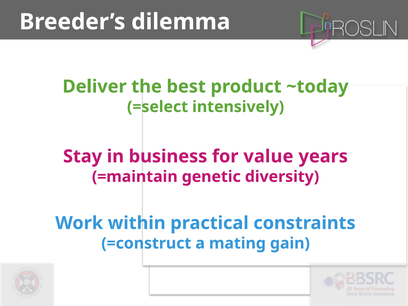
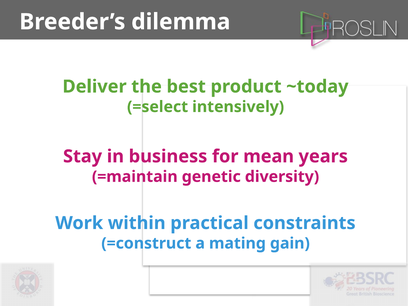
value: value -> mean (269, 156)
